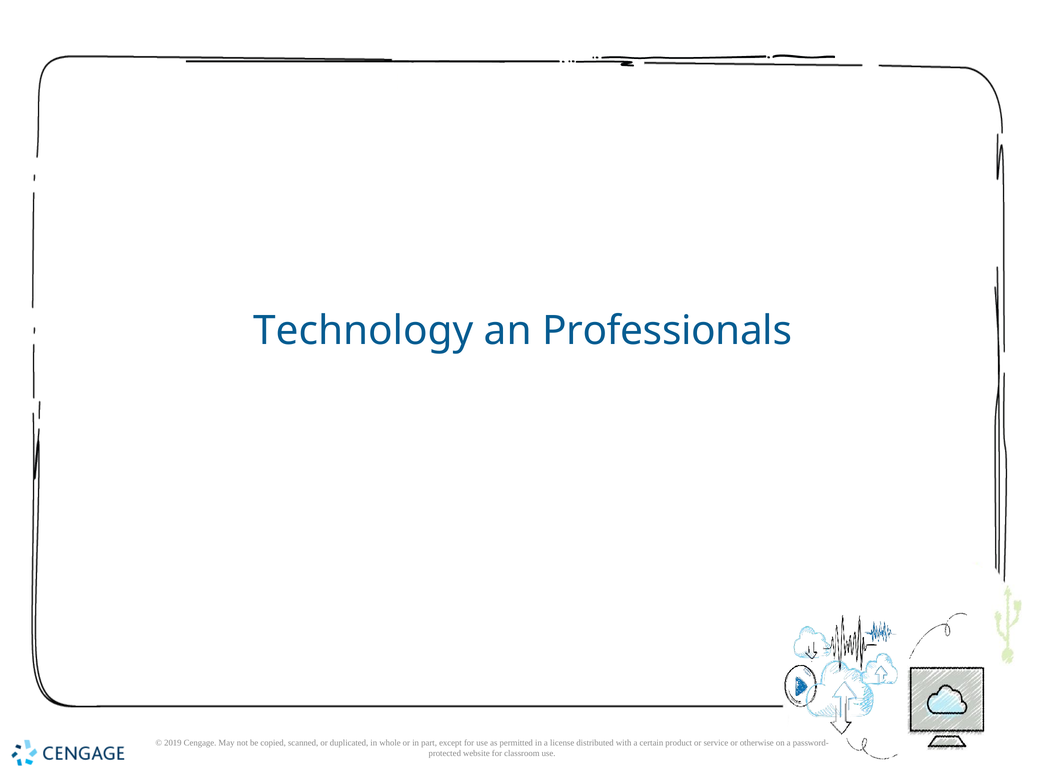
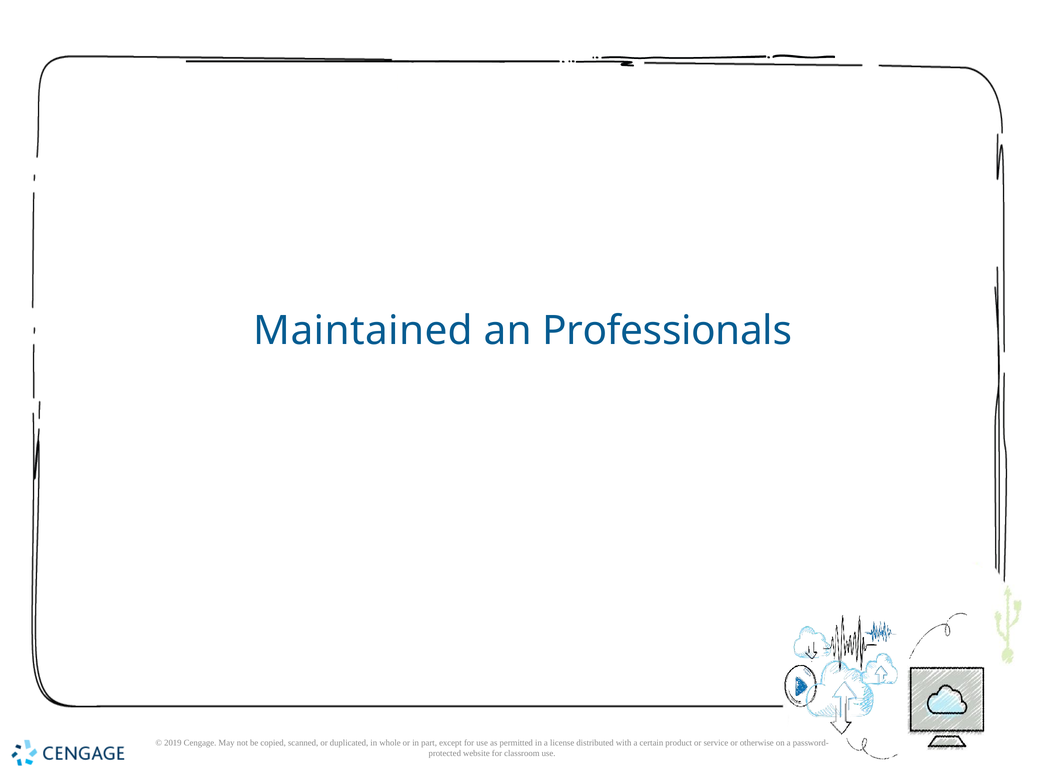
Technology: Technology -> Maintained (363, 331)
